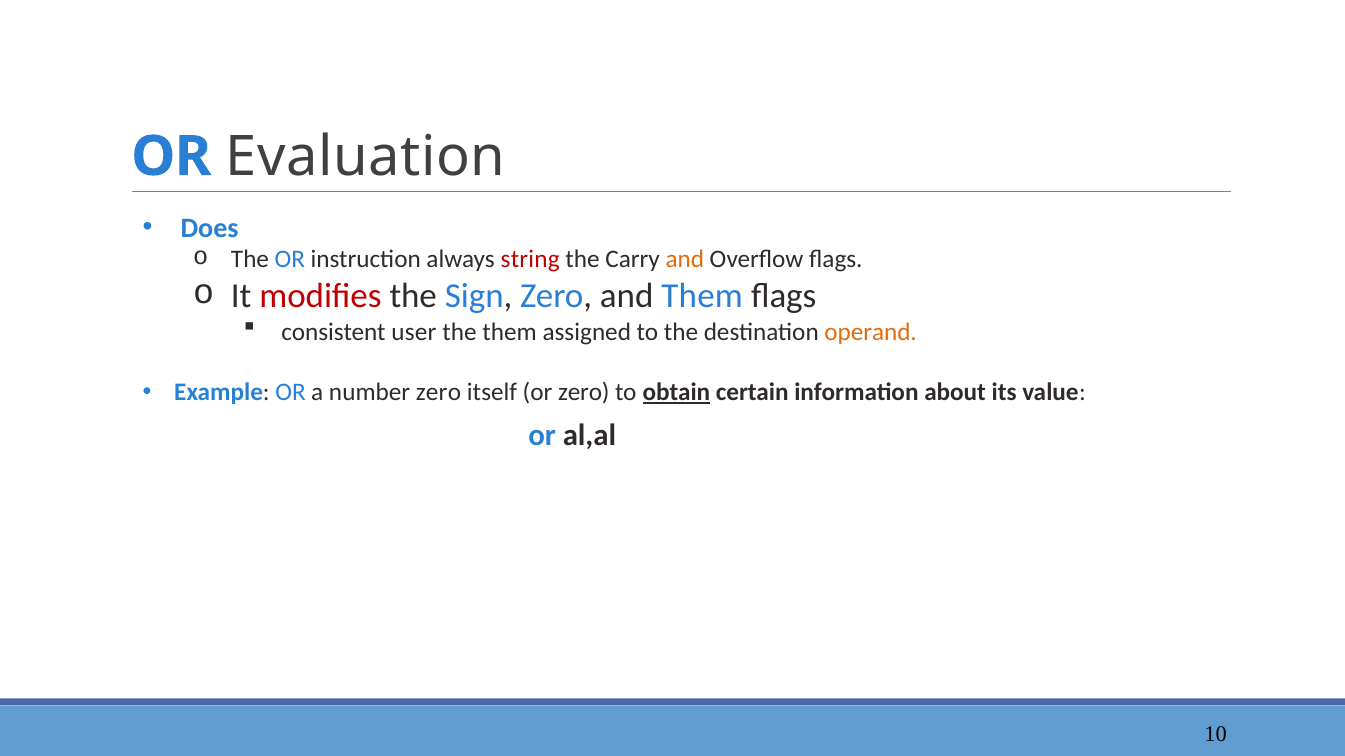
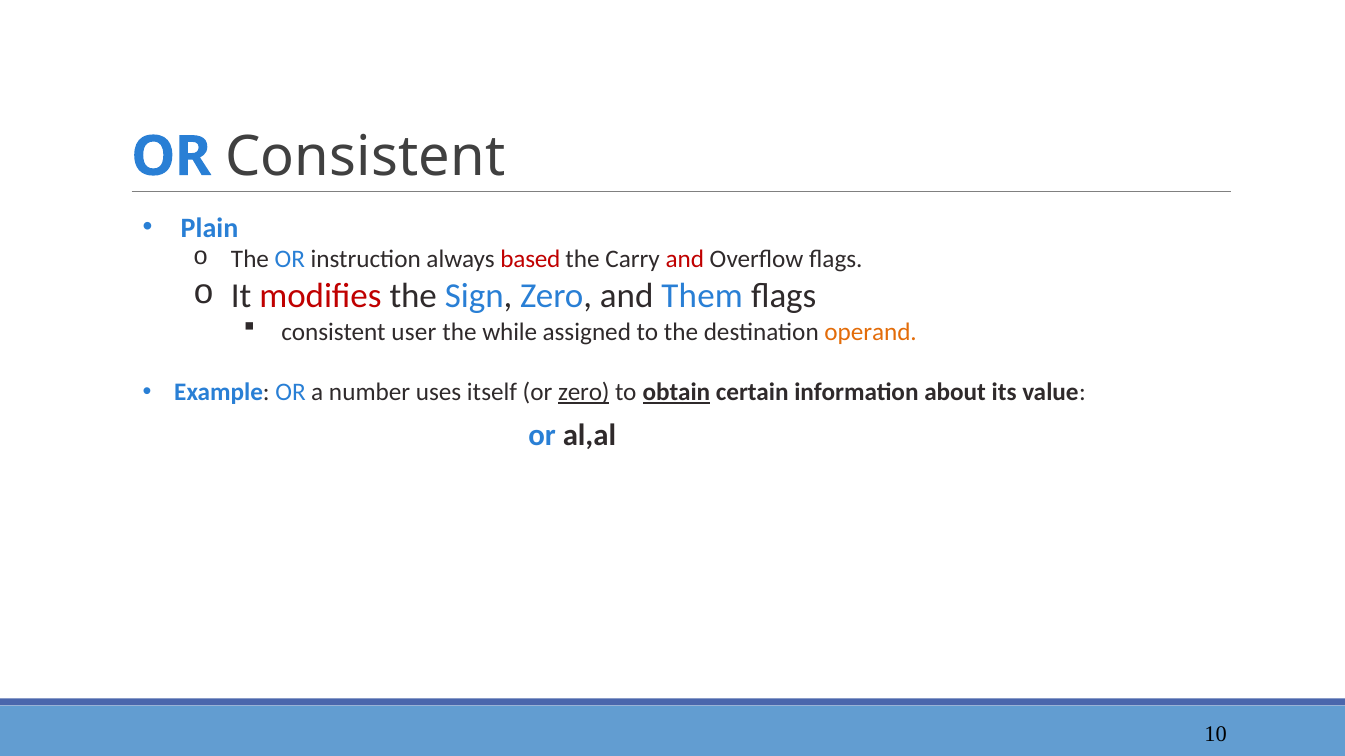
OR Evaluation: Evaluation -> Consistent (365, 157)
Does: Does -> Plain (210, 228)
string: string -> based (530, 260)
and colour: orange -> red (685, 260)
the them: them -> while (510, 332)
number zero: zero -> uses (439, 393)
zero underline: none -> present (584, 393)
